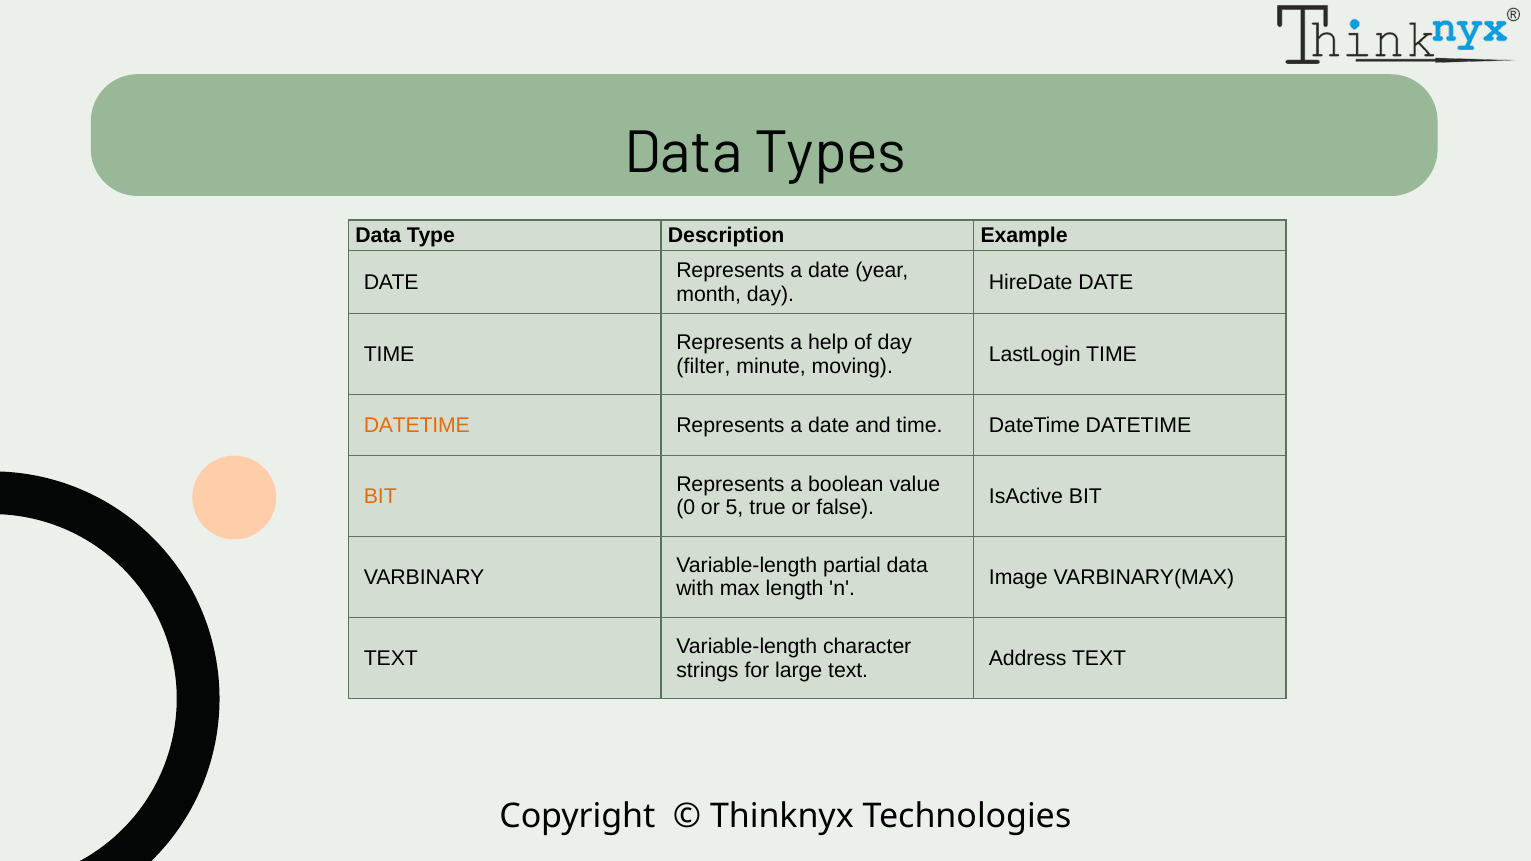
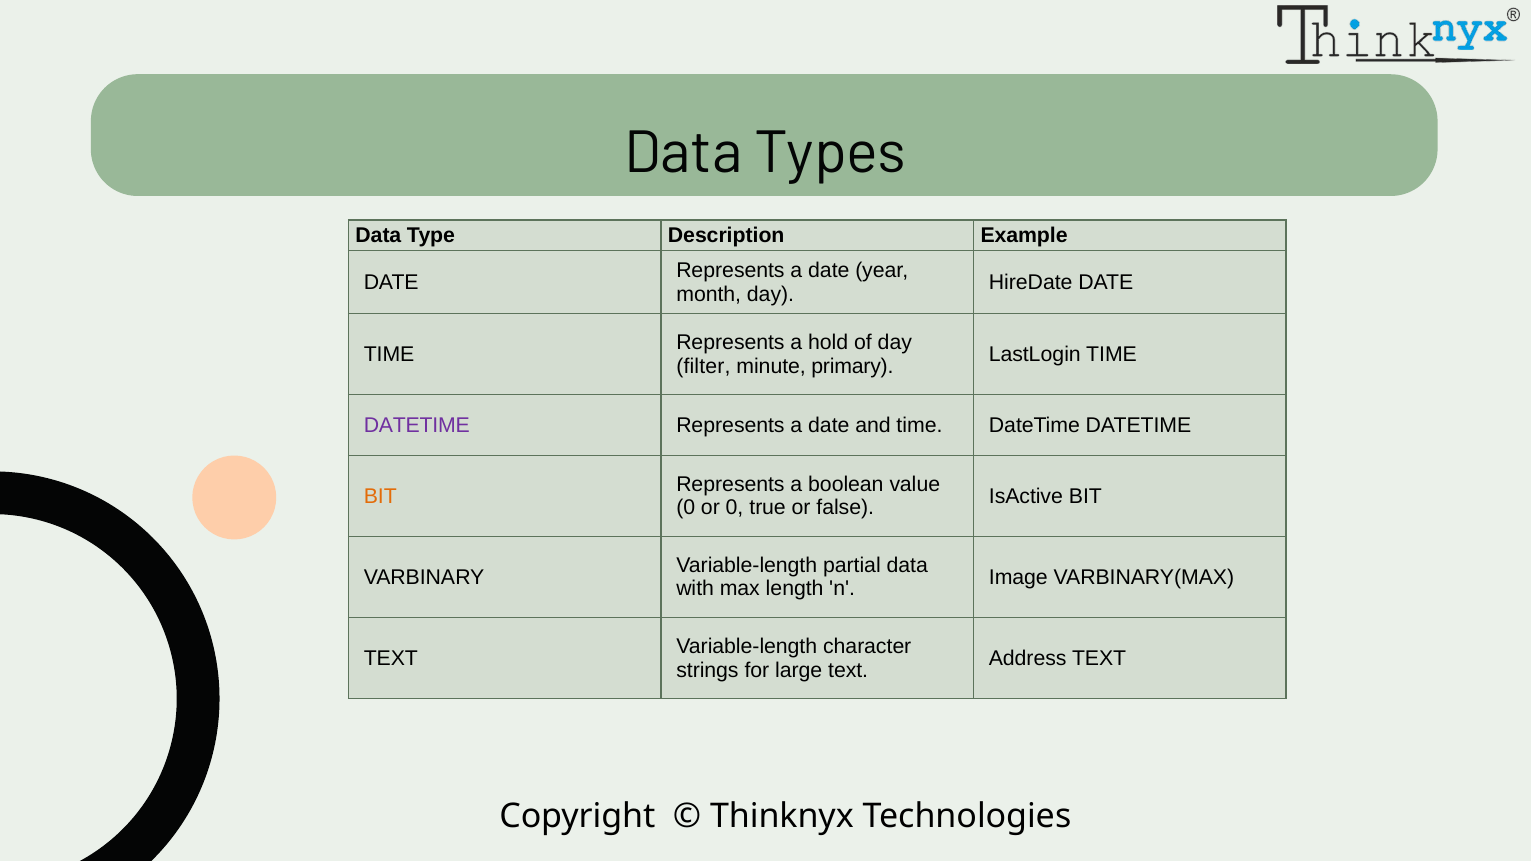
help: help -> hold (828, 342)
moving: moving -> primary (852, 366)
DATETIME colour: orange -> purple (417, 425)
or 5: 5 -> 0 (735, 508)
